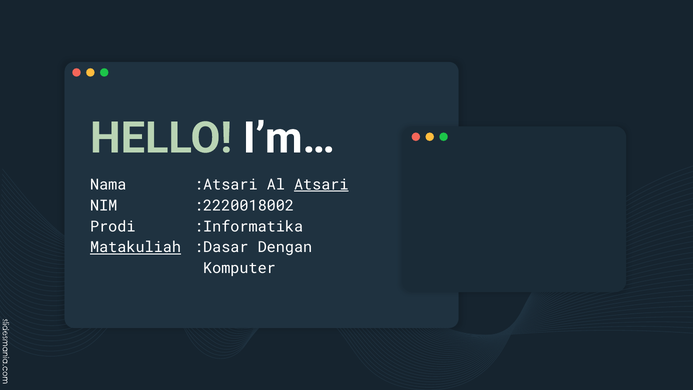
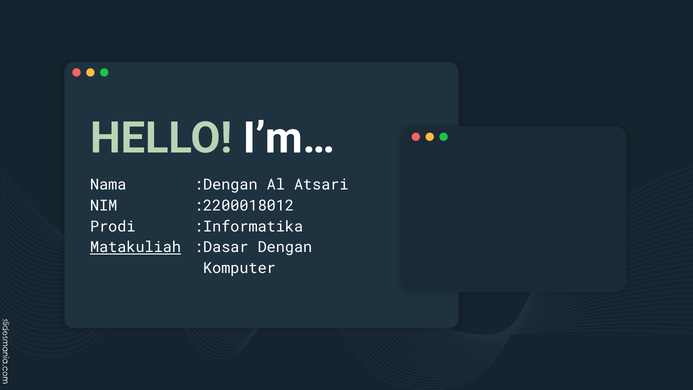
:Atsari: :Atsari -> :Dengan (226, 185)
Atsari underline: present -> none (321, 185)
:2220018002: :2220018002 -> :2200018012 (244, 205)
